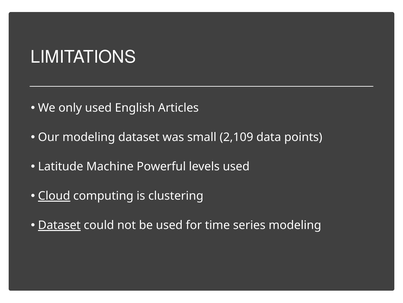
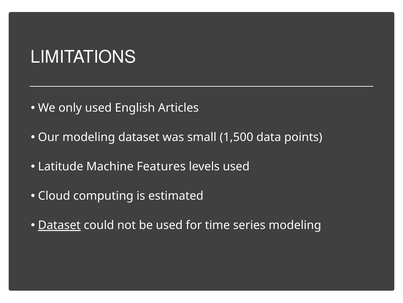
2,109: 2,109 -> 1,500 (236, 137)
Powerful: Powerful -> Features (161, 166)
Cloud underline: present -> none (54, 196)
clustering: clustering -> estimated (176, 196)
